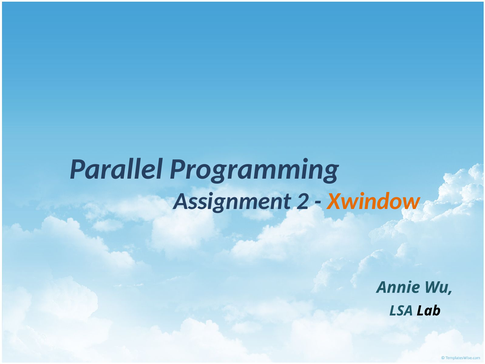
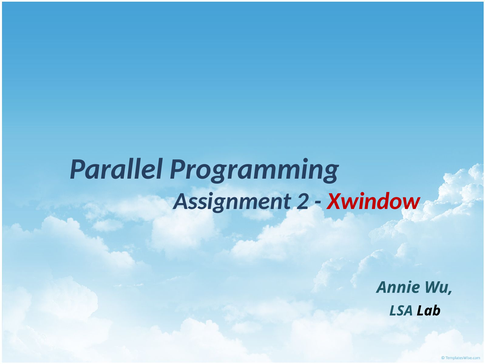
Xwindow colour: orange -> red (374, 201)
